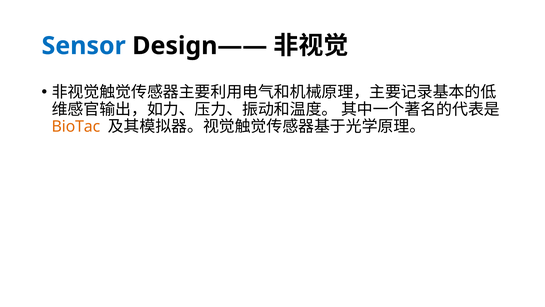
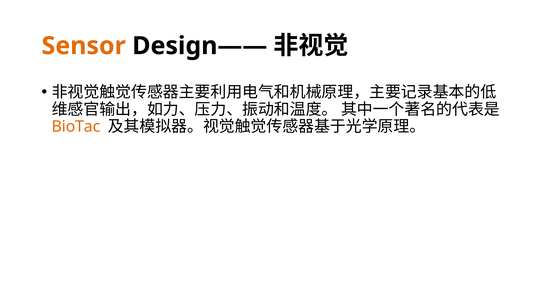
Sensor colour: blue -> orange (84, 46)
